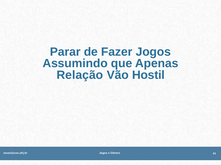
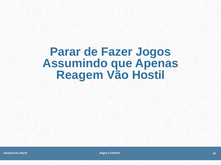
Relação: Relação -> Reagem (80, 75)
